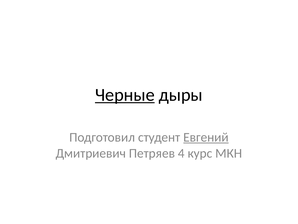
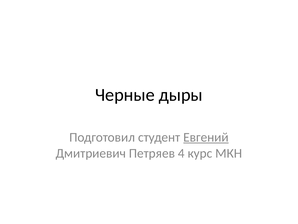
Черные underline: present -> none (125, 95)
